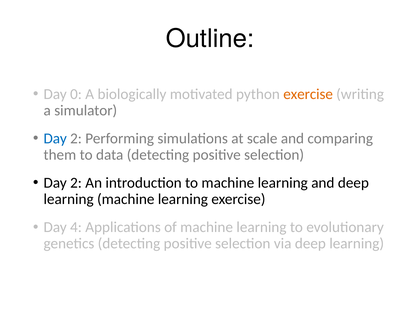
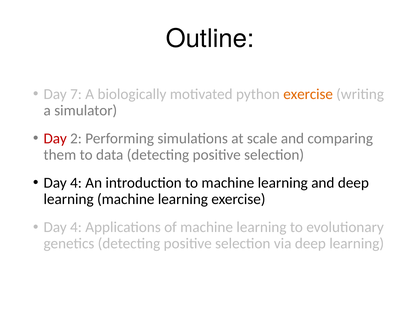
0: 0 -> 7 (76, 94)
Day colour: blue -> red (55, 138)
2: 2 -> 4 (76, 183)
